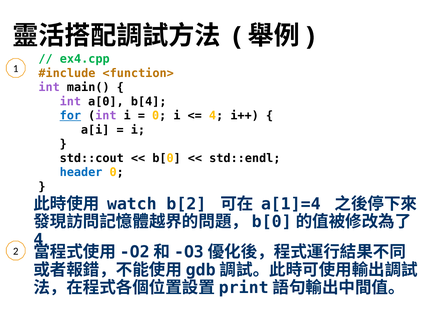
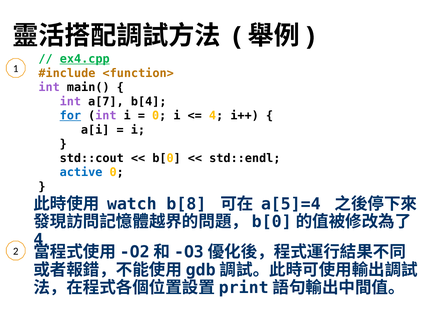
ex4.cpp underline: none -> present (85, 59)
a[0: a[0 -> a[7 (106, 101)
header: header -> active (81, 172)
b[2: b[2 -> b[8 (187, 204)
a[1]=4: a[1]=4 -> a[5]=4 (291, 204)
